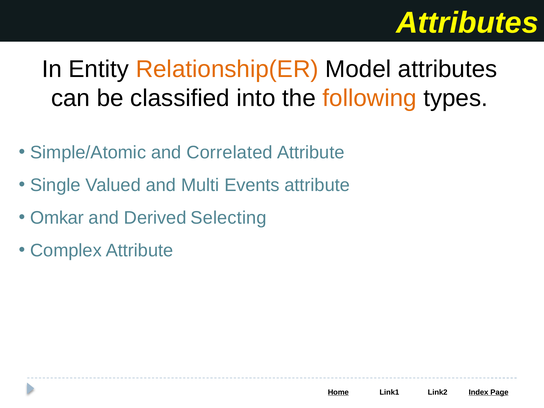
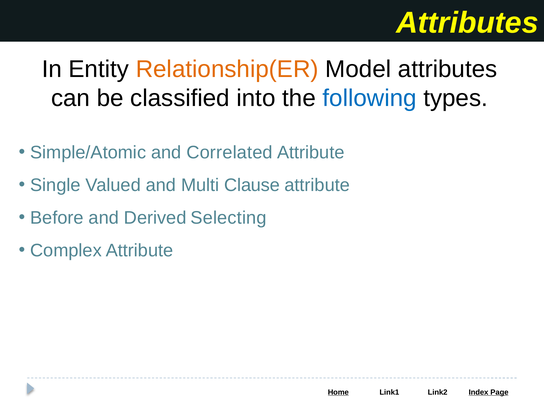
following colour: orange -> blue (370, 98)
Events: Events -> Clause (252, 185)
Omkar: Omkar -> Before (57, 218)
